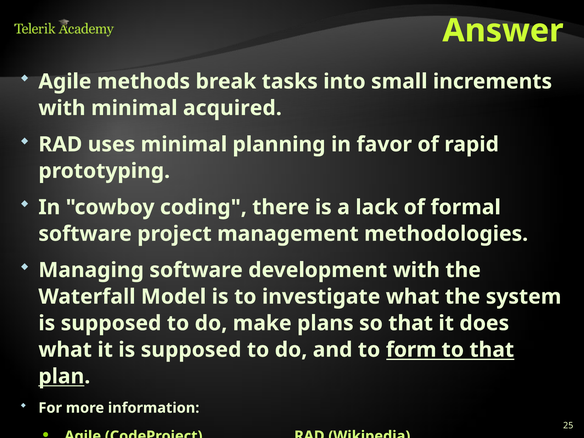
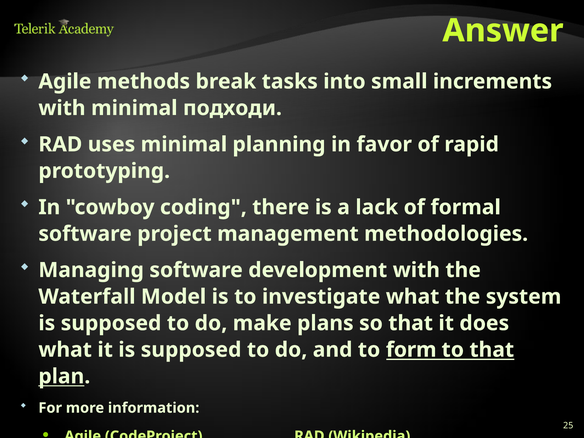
acquired: acquired -> подходи (232, 108)
